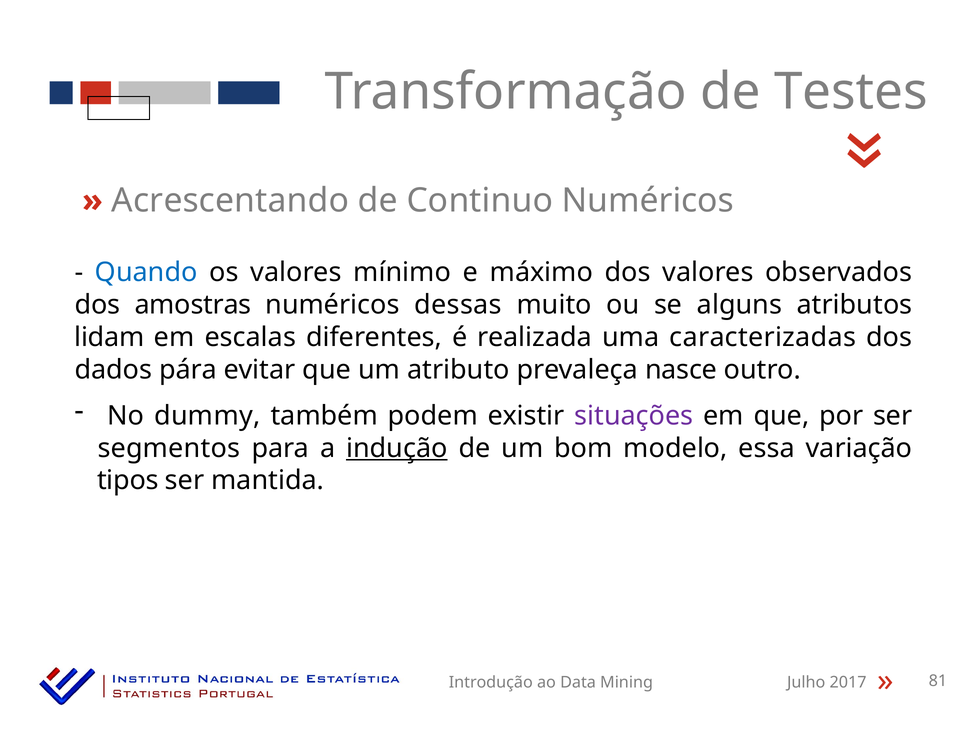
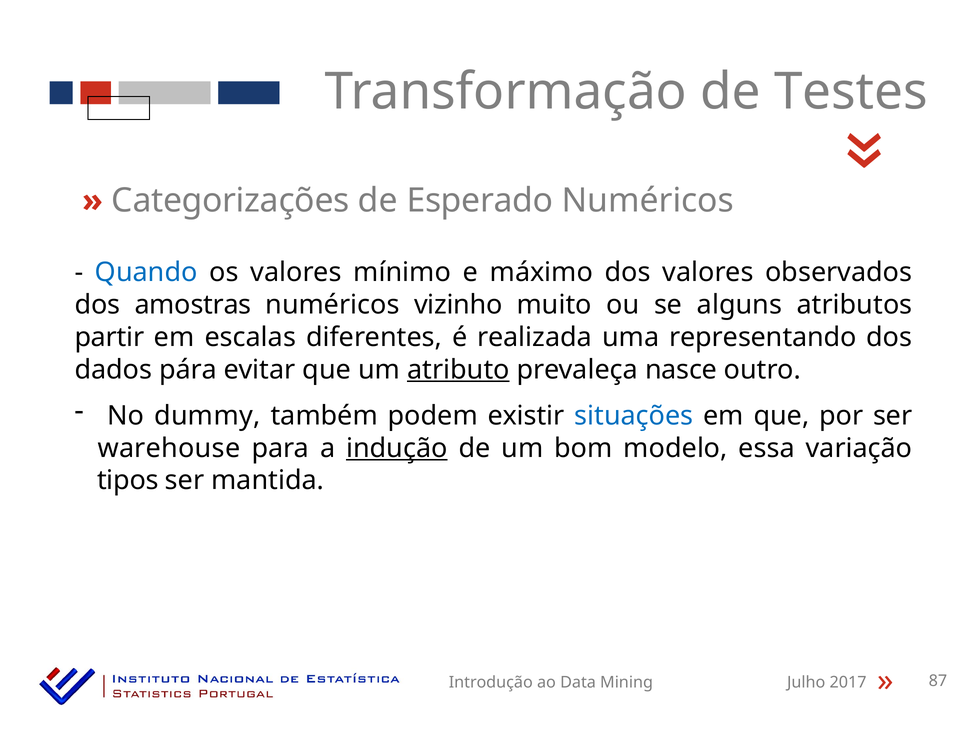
Acrescentando: Acrescentando -> Categorizações (230, 200)
Continuo: Continuo -> Esperado (480, 200)
dessas: dessas -> vizinho (458, 305)
lidam: lidam -> partir (109, 337)
caracterizadas: caracterizadas -> representando (763, 337)
atributo underline: none -> present (458, 370)
situações colour: purple -> blue (634, 416)
segmentos: segmentos -> warehouse (169, 448)
81: 81 -> 87 (938, 681)
